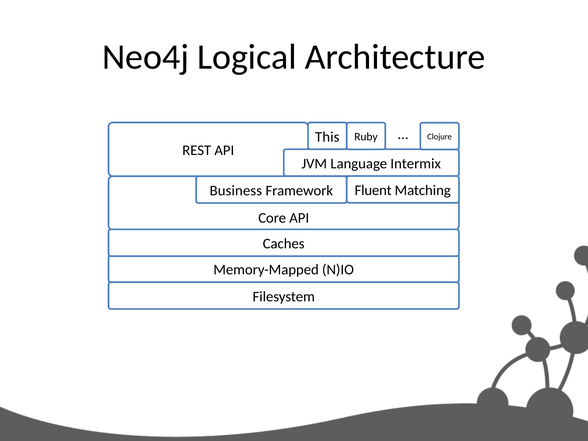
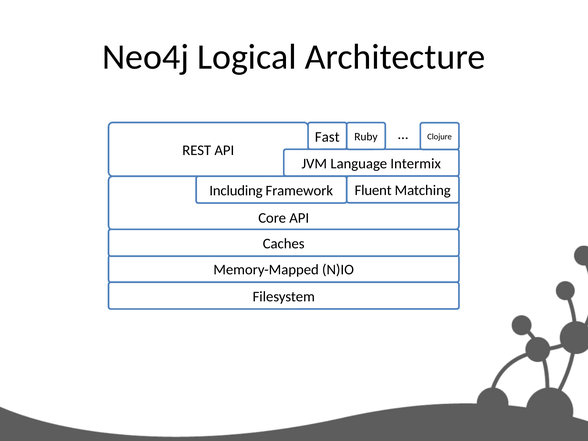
This: This -> Fast (327, 137)
Business: Business -> Including (236, 191)
